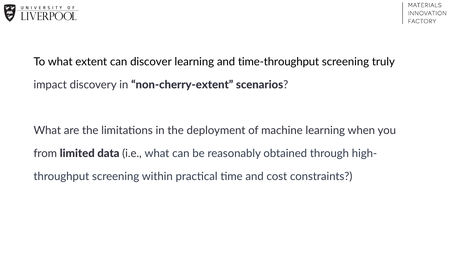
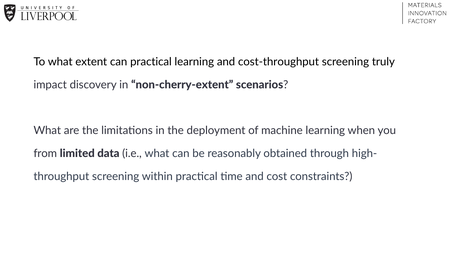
can discover: discover -> practical (151, 62)
time-throughput: time-throughput -> cost-throughput (279, 62)
